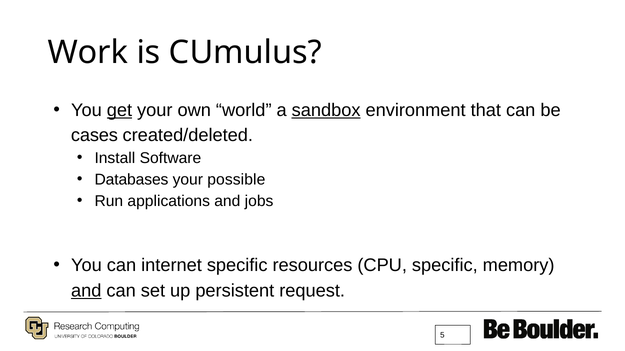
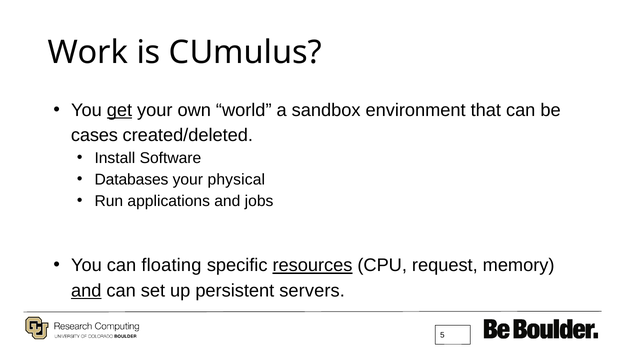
sandbox underline: present -> none (326, 110)
possible: possible -> physical (236, 180)
internet: internet -> floating (171, 266)
resources underline: none -> present (312, 266)
CPU specific: specific -> request (445, 266)
request: request -> servers (312, 291)
